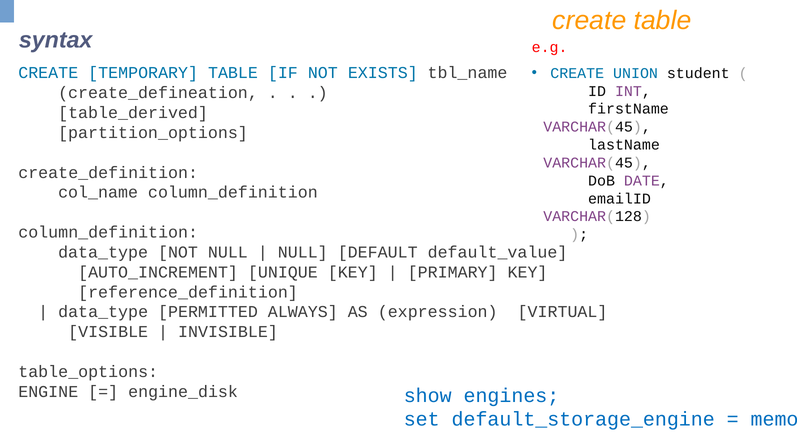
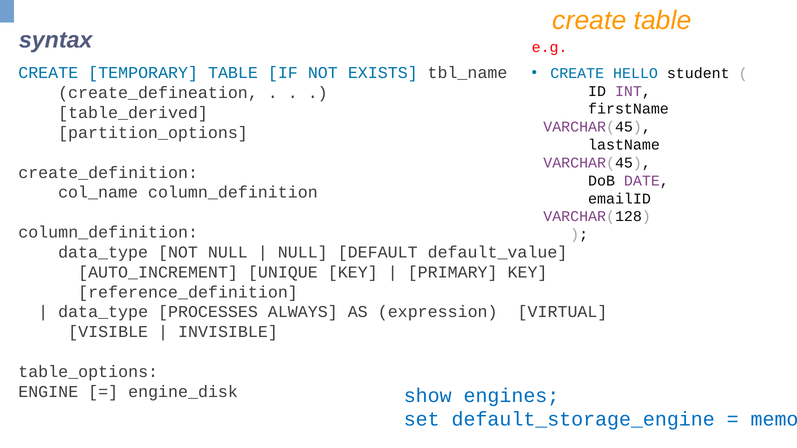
UNION: UNION -> HELLO (636, 73)
PERMITTED: PERMITTED -> PROCESSES (208, 312)
